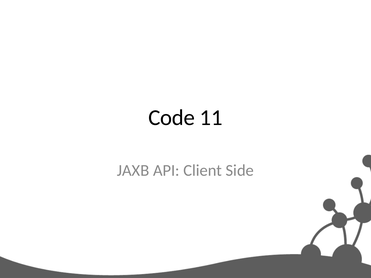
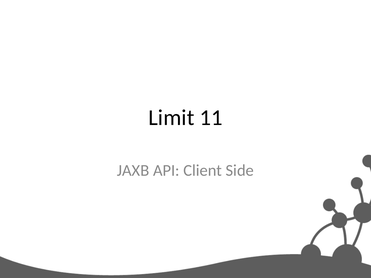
Code: Code -> Limit (171, 118)
